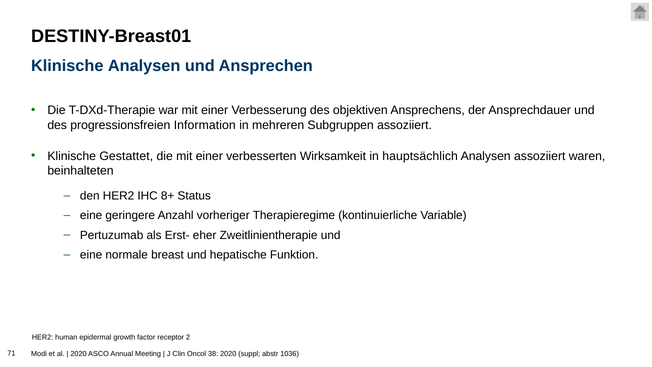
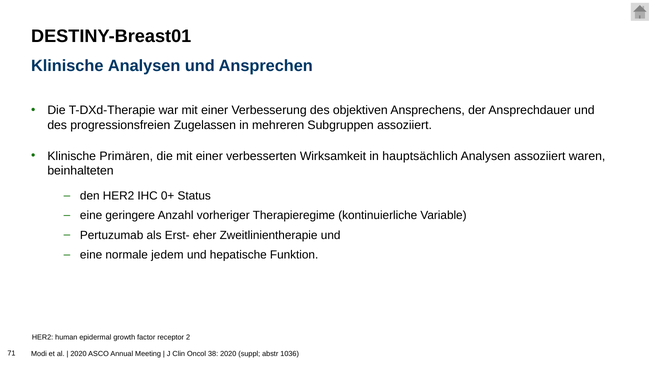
Information: Information -> Zugelassen (205, 125)
Gestattet: Gestattet -> Primären (126, 156)
8+: 8+ -> 0+ (168, 196)
breast: breast -> jedem (167, 255)
